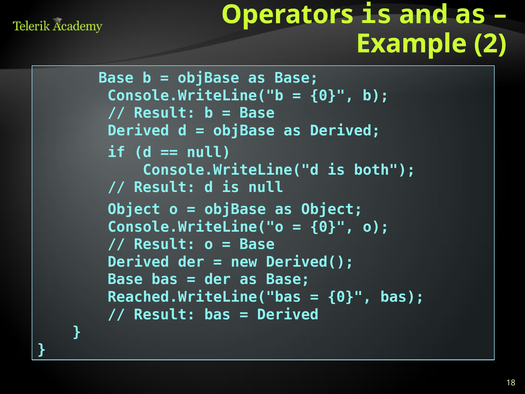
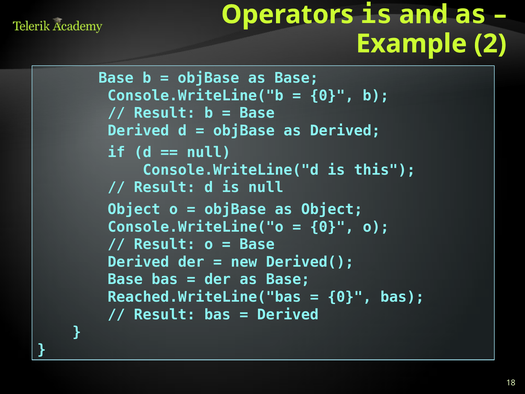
both: both -> this (385, 170)
